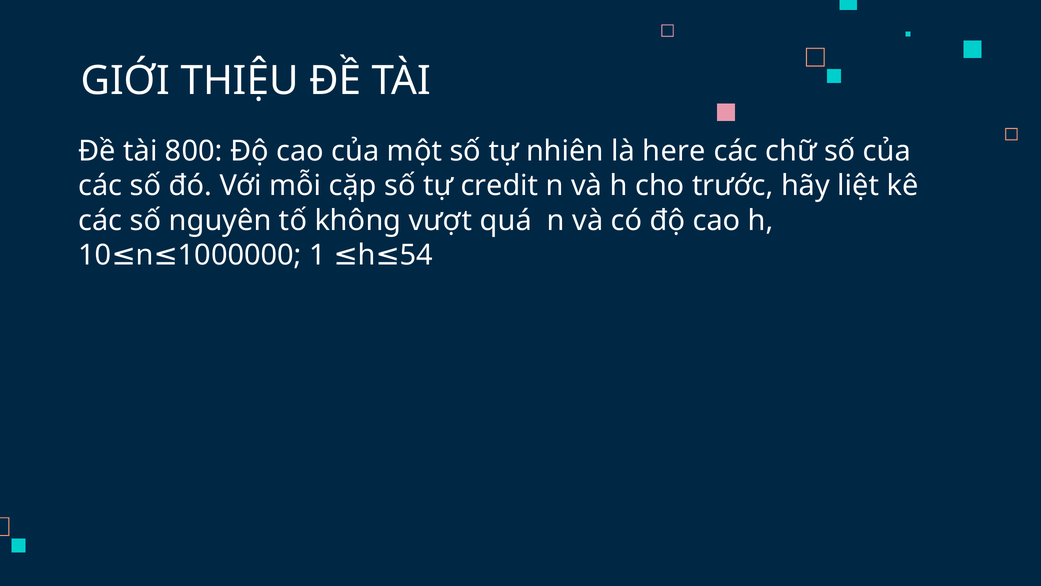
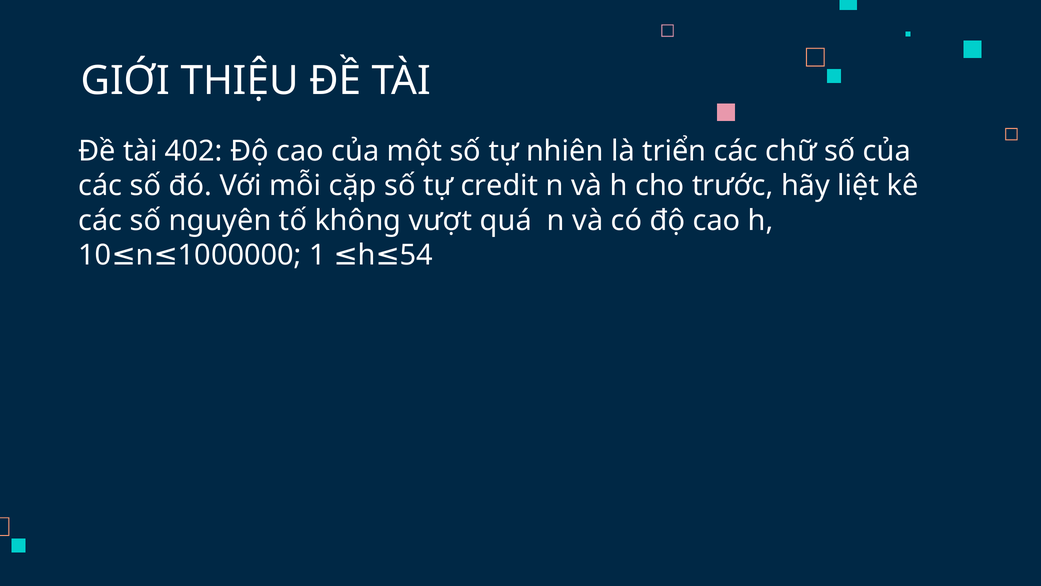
800: 800 -> 402 (194, 151)
here: here -> triển (674, 151)
